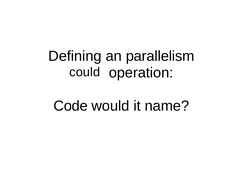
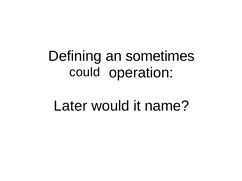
parallelism: parallelism -> sometimes (160, 56)
Code: Code -> Later (70, 106)
